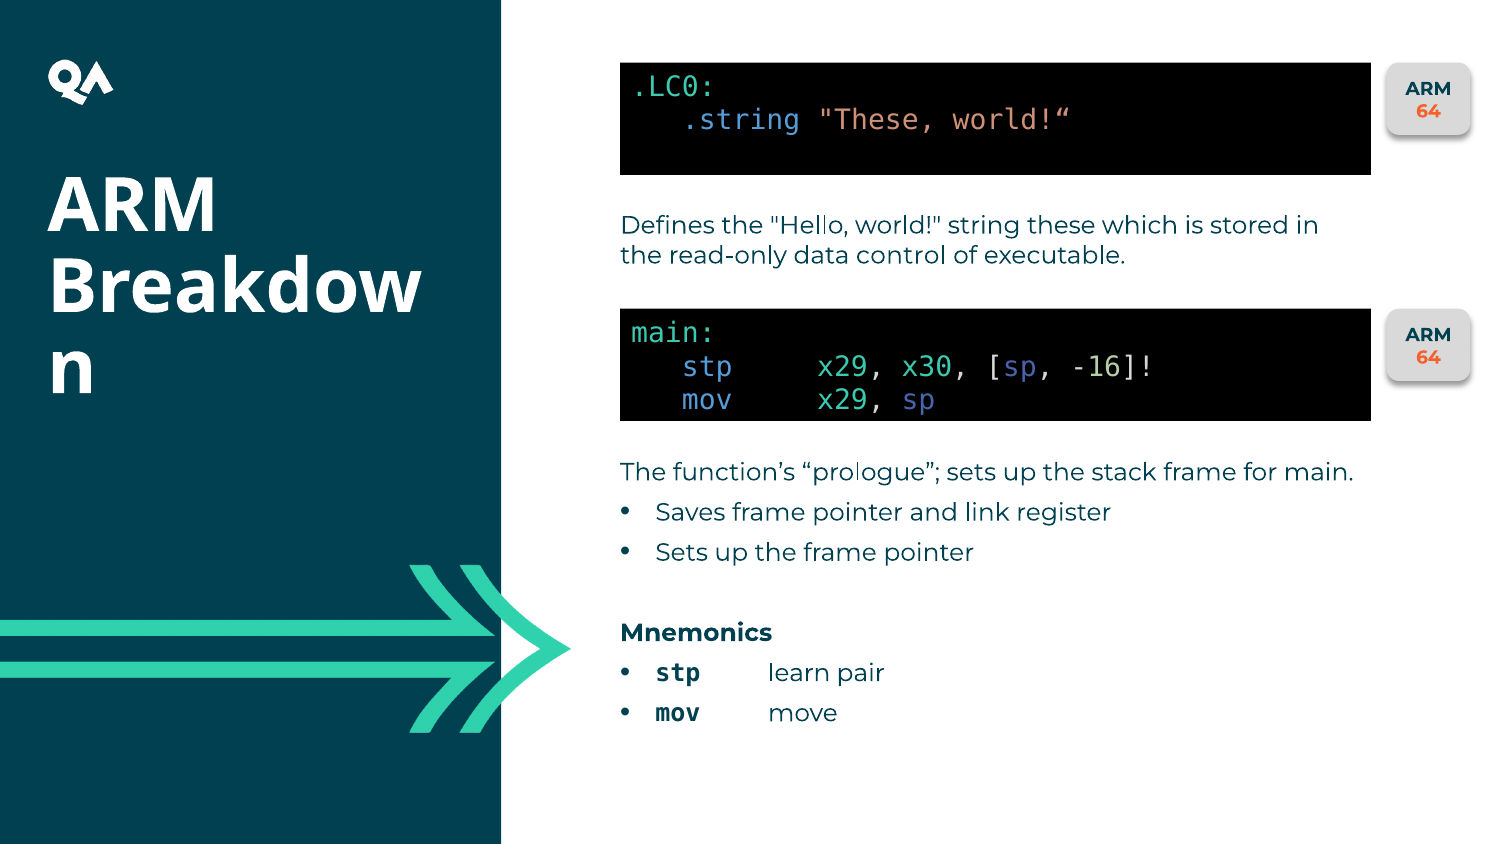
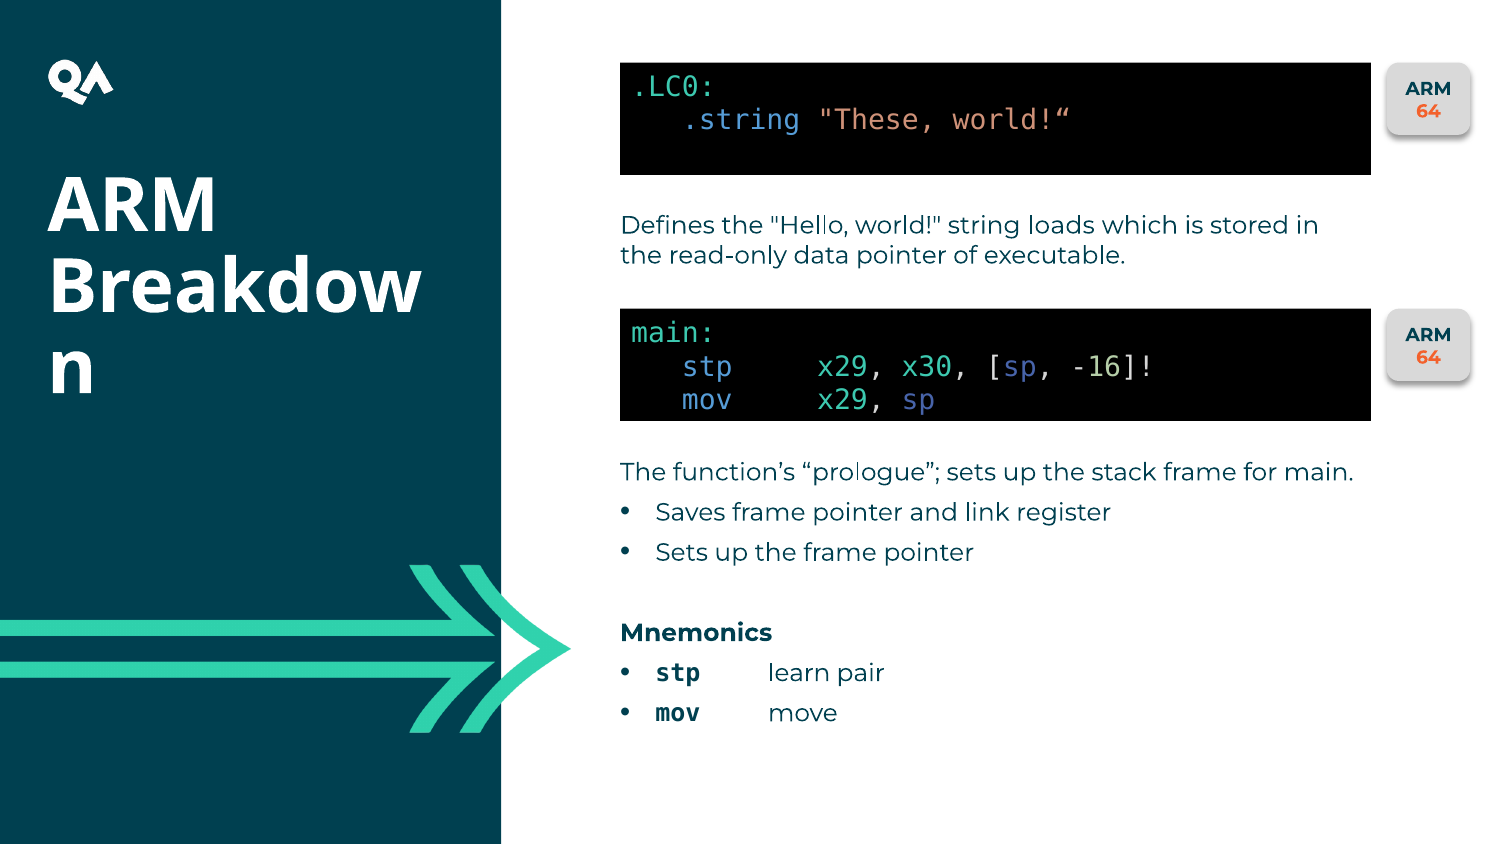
string these: these -> loads (1061, 225)
data control: control -> pointer (901, 255)
